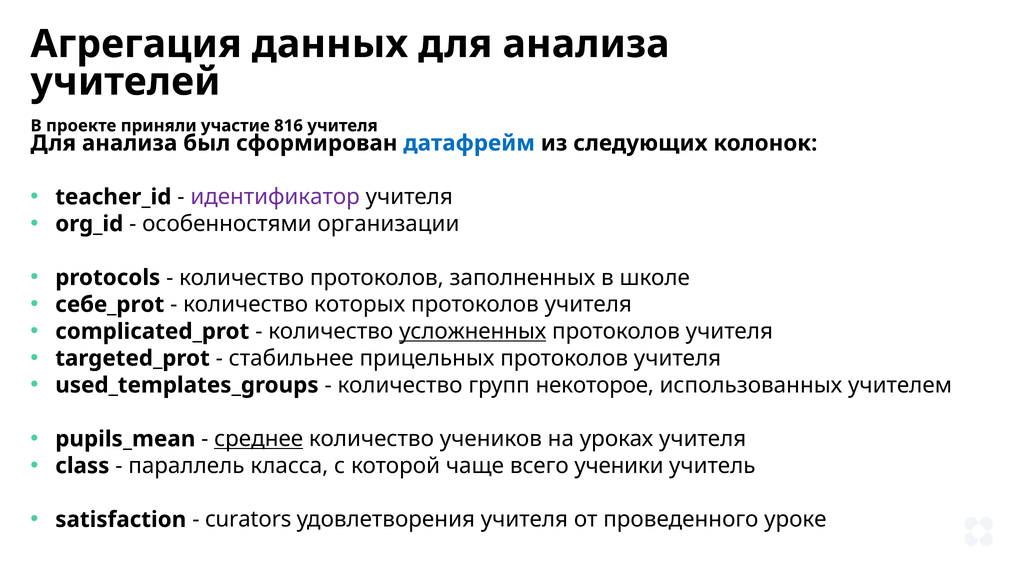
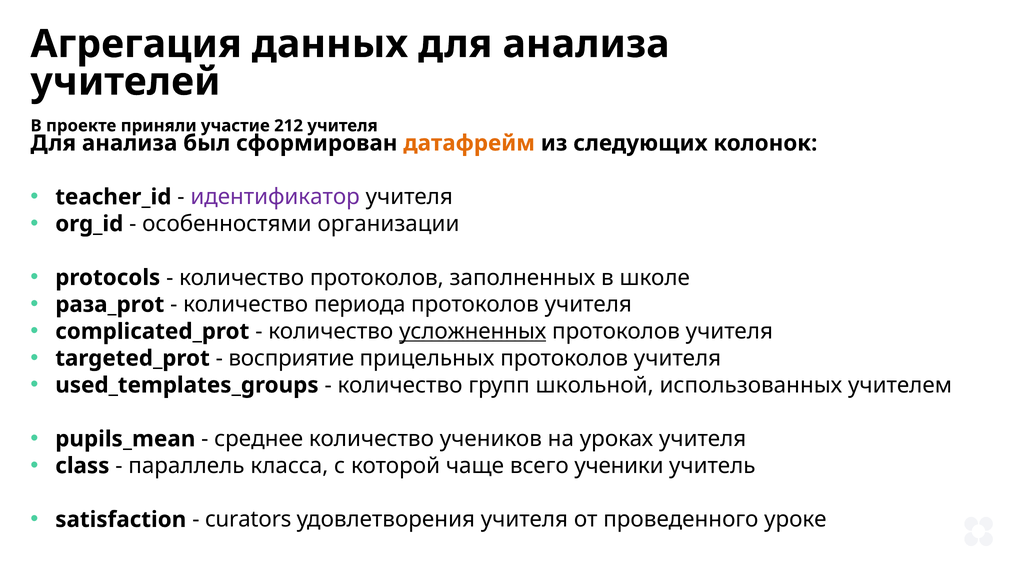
816: 816 -> 212 (289, 126)
датафрейм colour: blue -> orange (469, 143)
себе_prot: себе_prot -> раза_prot (110, 305)
которых: которых -> периода (360, 305)
стабильнее: стабильнее -> восприятие (291, 359)
некоторое: некоторое -> школьной (595, 386)
среднее underline: present -> none (259, 439)
